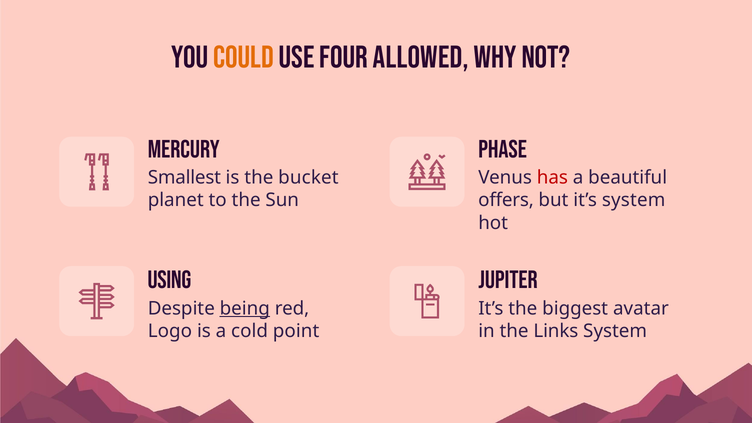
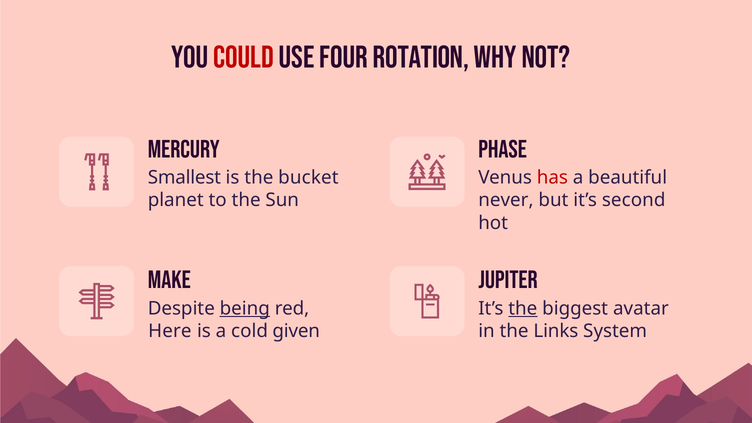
COULD colour: orange -> red (244, 58)
ALLOWED: ALLOWED -> ROTATION (421, 58)
offers: offers -> never (506, 200)
it’s system: system -> second (634, 200)
USING: USING -> MAKE (169, 280)
the underline: none -> present (523, 309)
Logo: Logo -> Here (170, 331)
point: point -> given (296, 331)
